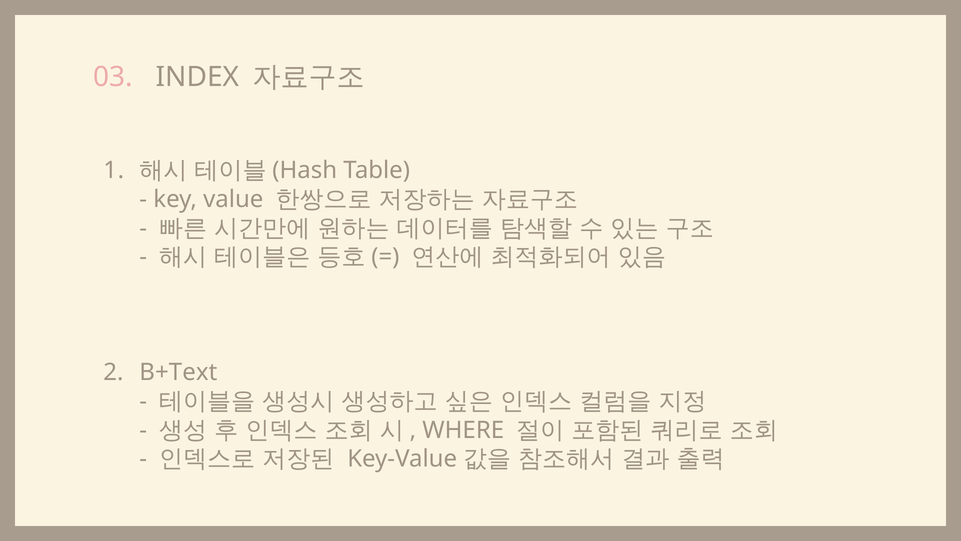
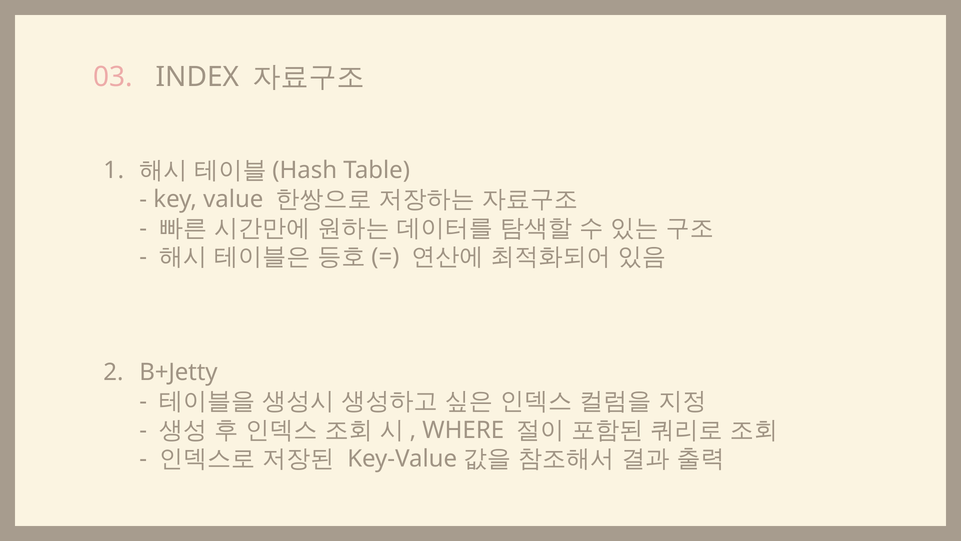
B+Text: B+Text -> B+Jetty (178, 372)
